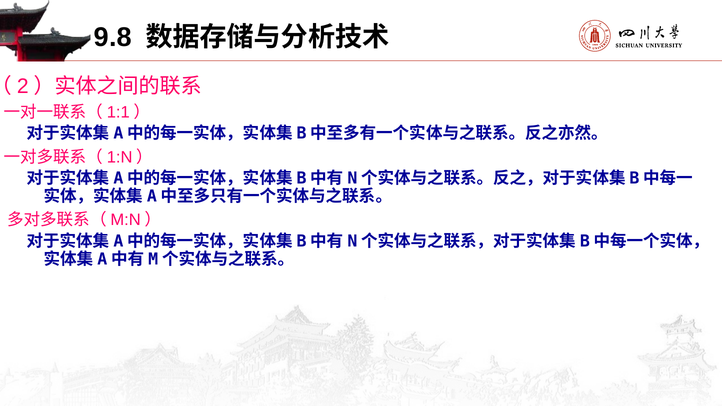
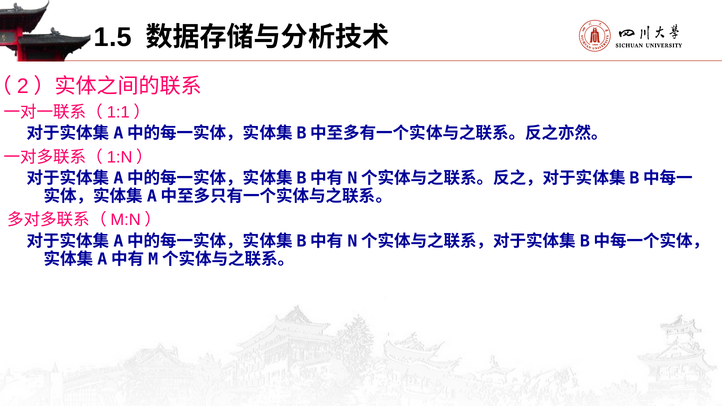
9.8: 9.8 -> 1.5 (113, 37)
